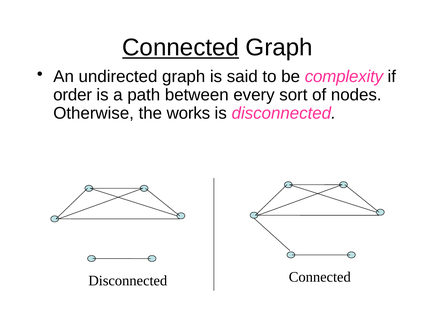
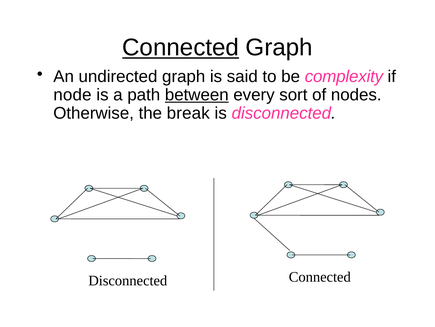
order: order -> node (72, 95)
between underline: none -> present (197, 95)
works: works -> break (188, 113)
